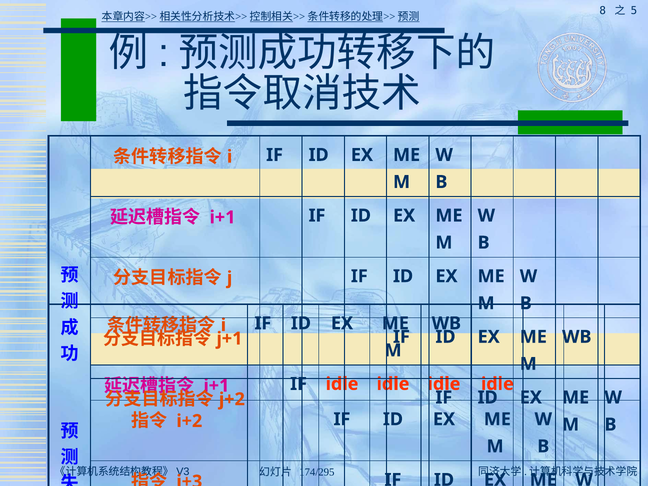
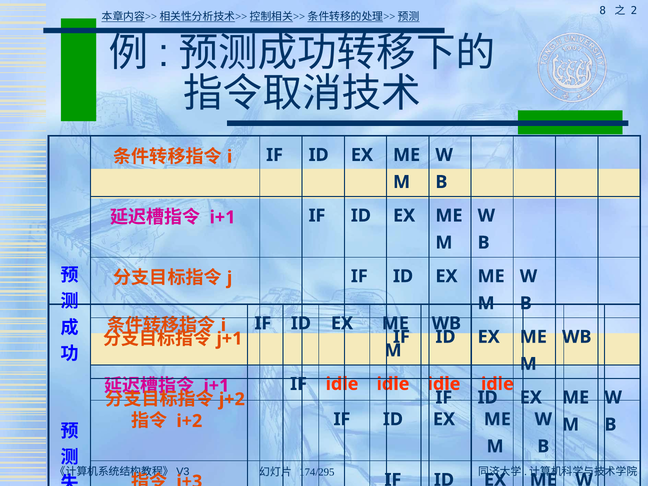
5: 5 -> 2 (634, 11)
